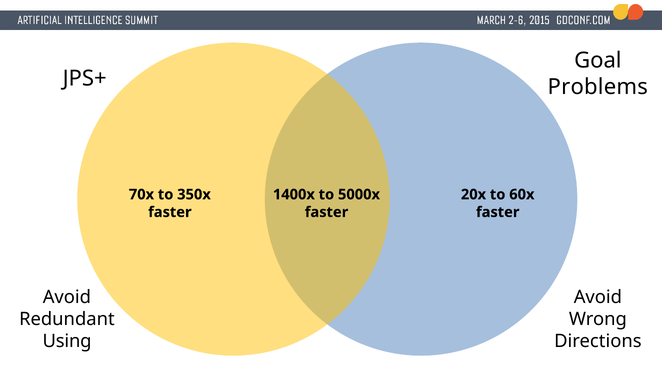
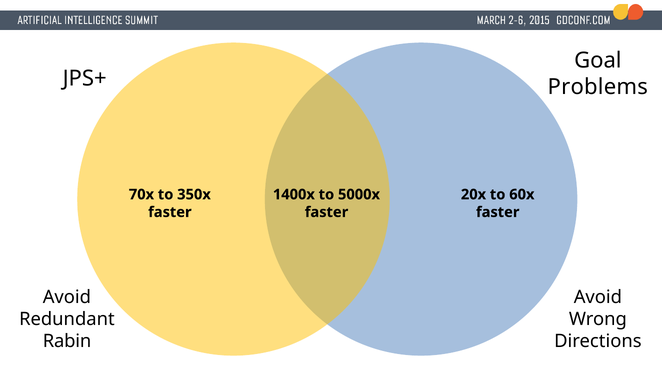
Using: Using -> Rabin (67, 341)
